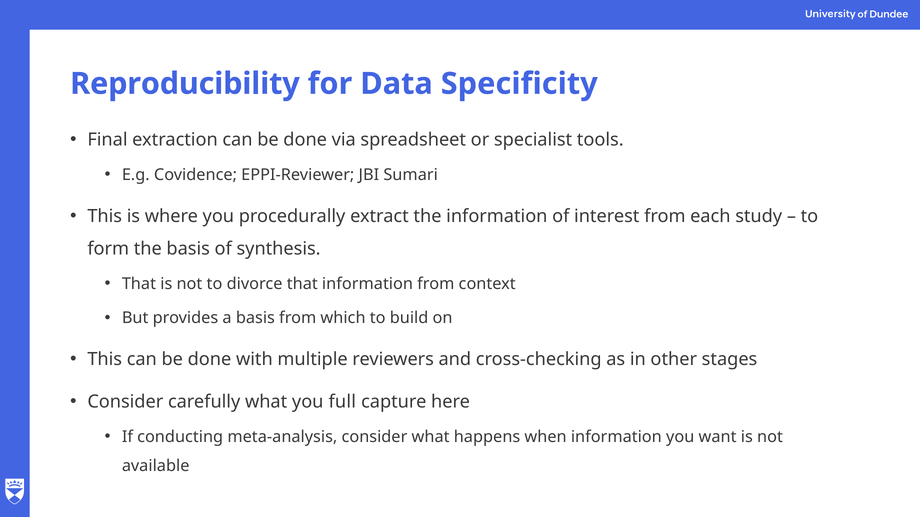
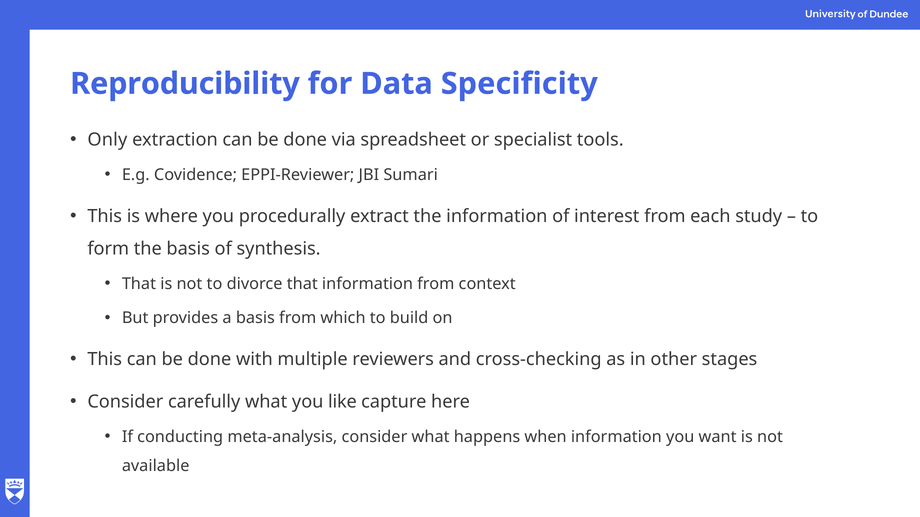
Final: Final -> Only (107, 140)
full: full -> like (342, 402)
